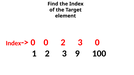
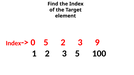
0 0: 0 -> 5 (46, 43)
3 0: 0 -> 9 (97, 43)
3 9: 9 -> 5 (77, 54)
